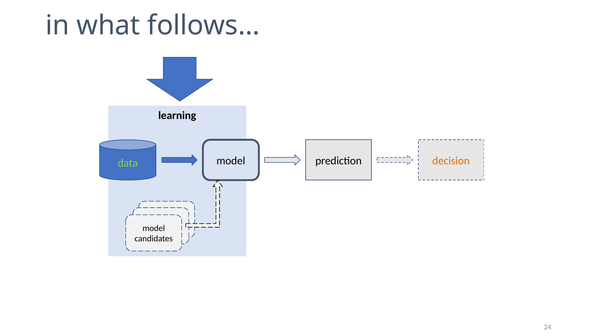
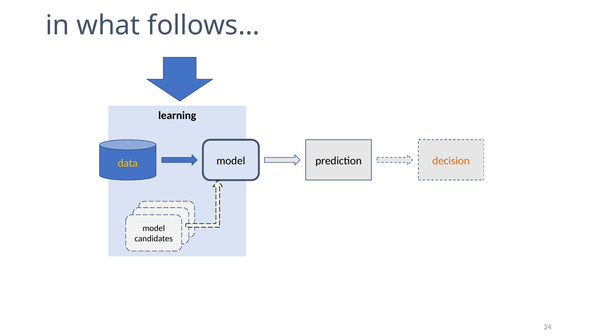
data colour: light green -> yellow (128, 163)
